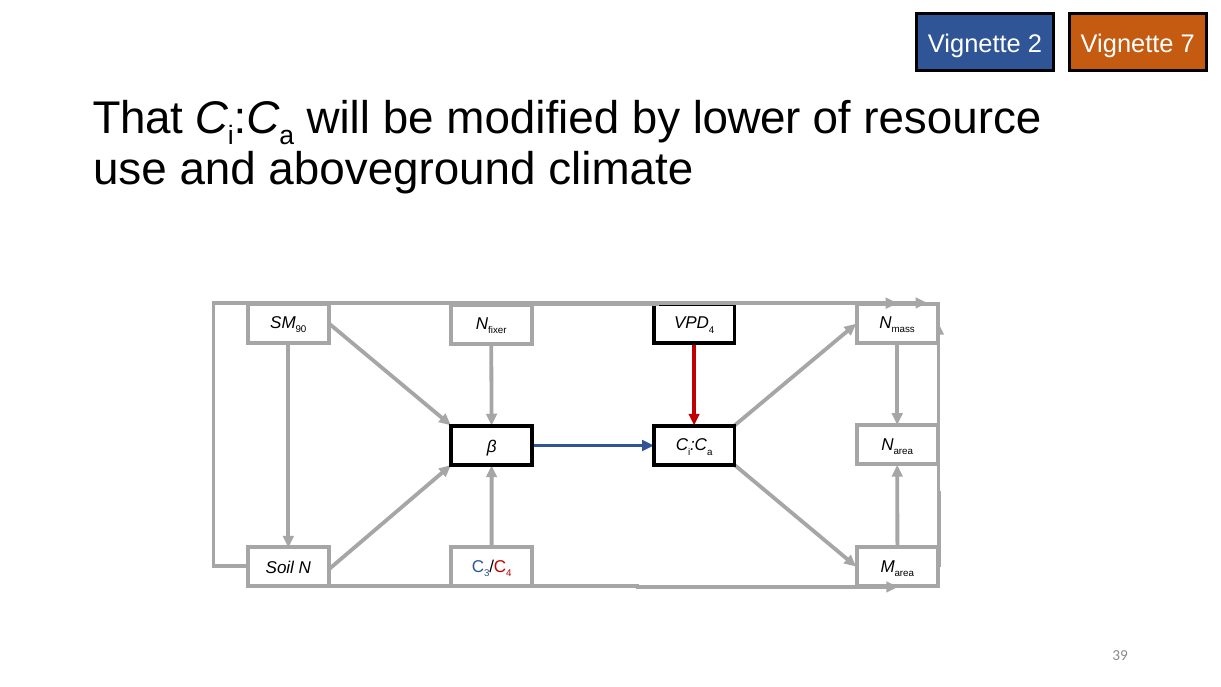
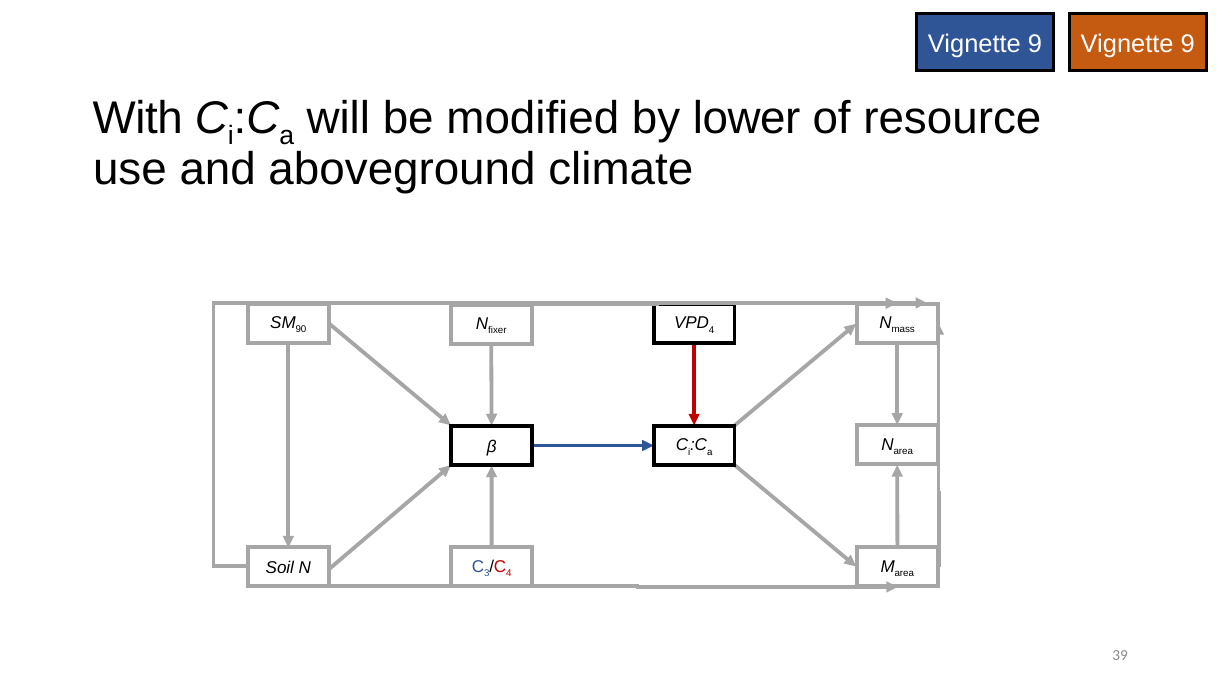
2: 2 -> 9 (1035, 44)
7: 7 -> 9 (1188, 44)
That: That -> With (138, 118)
